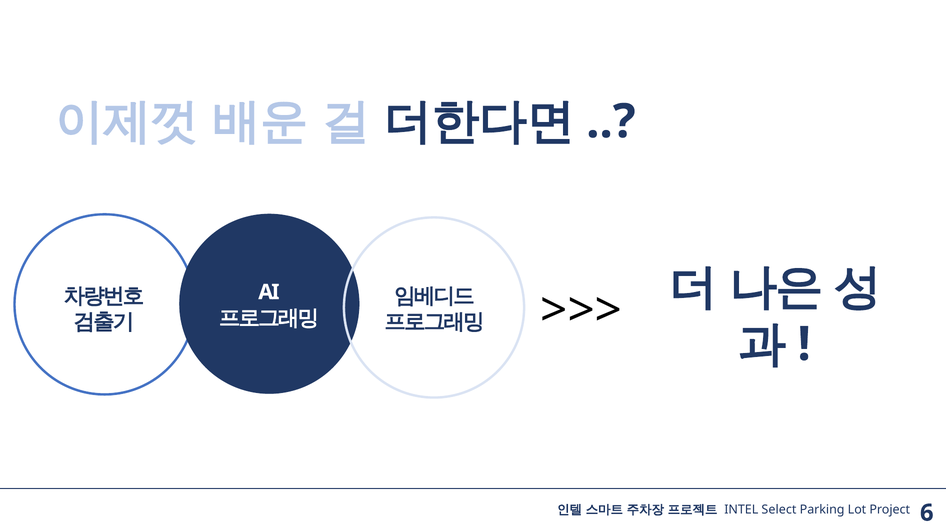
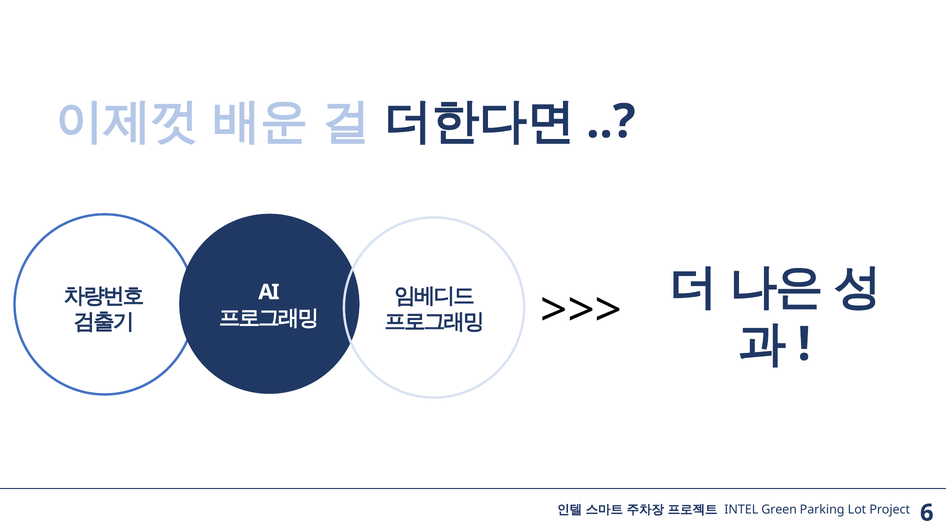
Select: Select -> Green (779, 510)
